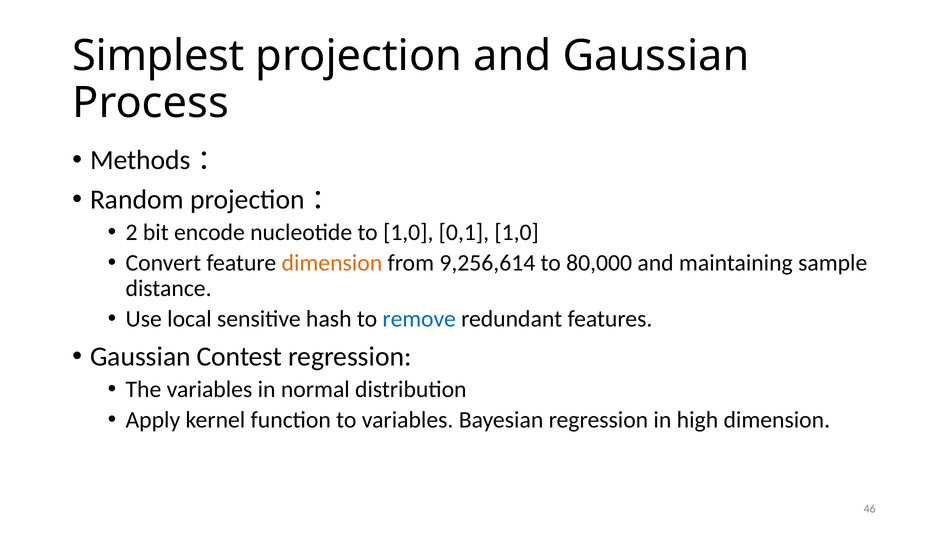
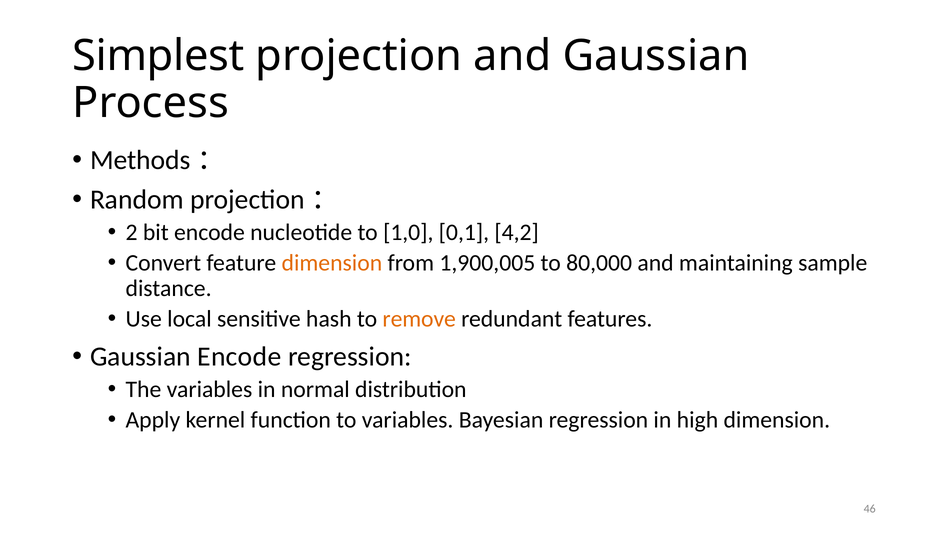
0,1 1,0: 1,0 -> 4,2 (517, 233)
9,256,614: 9,256,614 -> 1,900,005 (487, 263)
remove colour: blue -> orange (419, 319)
Gaussian Contest: Contest -> Encode (239, 357)
